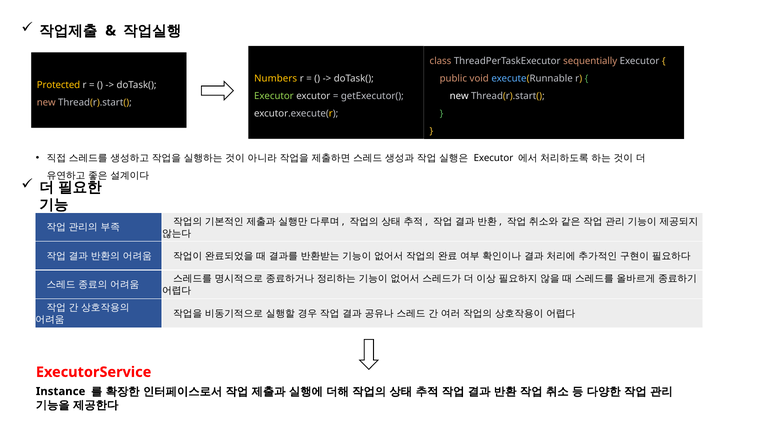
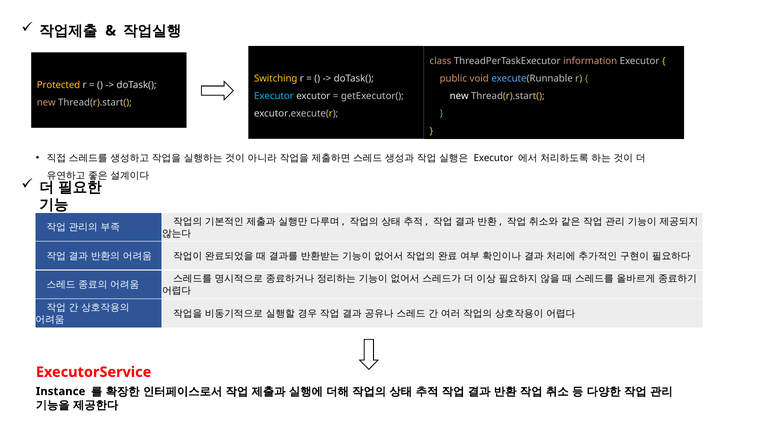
sequentially: sequentially -> information (590, 61)
Numbers: Numbers -> Switching (276, 78)
Executor colour: light green -> light blue (274, 96)
